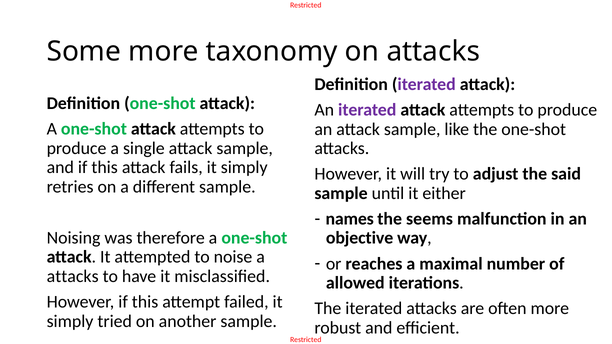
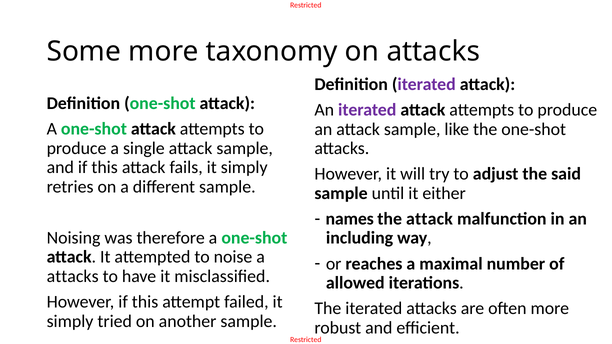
the seems: seems -> attack (429, 219)
objective: objective -> including (360, 238)
